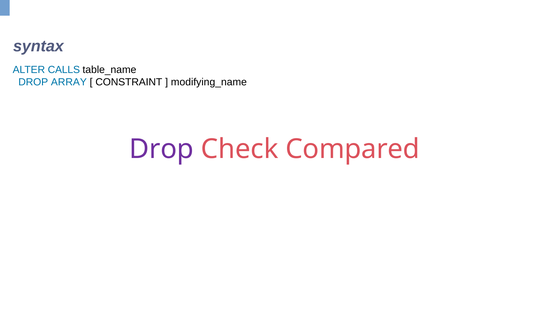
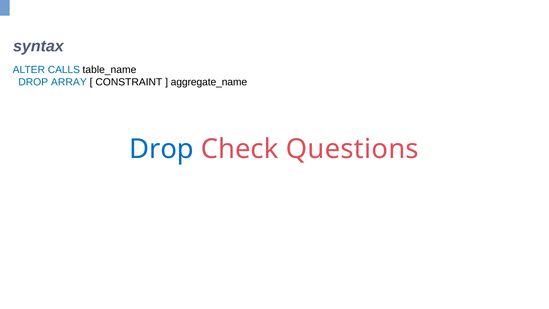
modifying_name: modifying_name -> aggregate_name (209, 82)
Drop colour: purple -> blue (162, 149)
Compared: Compared -> Questions (352, 149)
